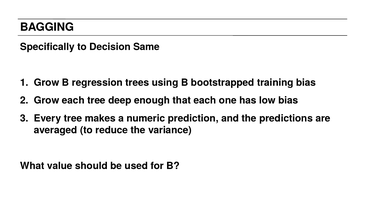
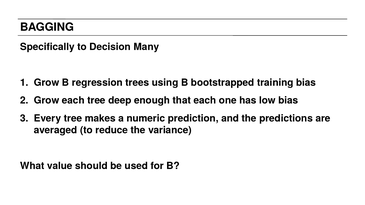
Same: Same -> Many (146, 47)
